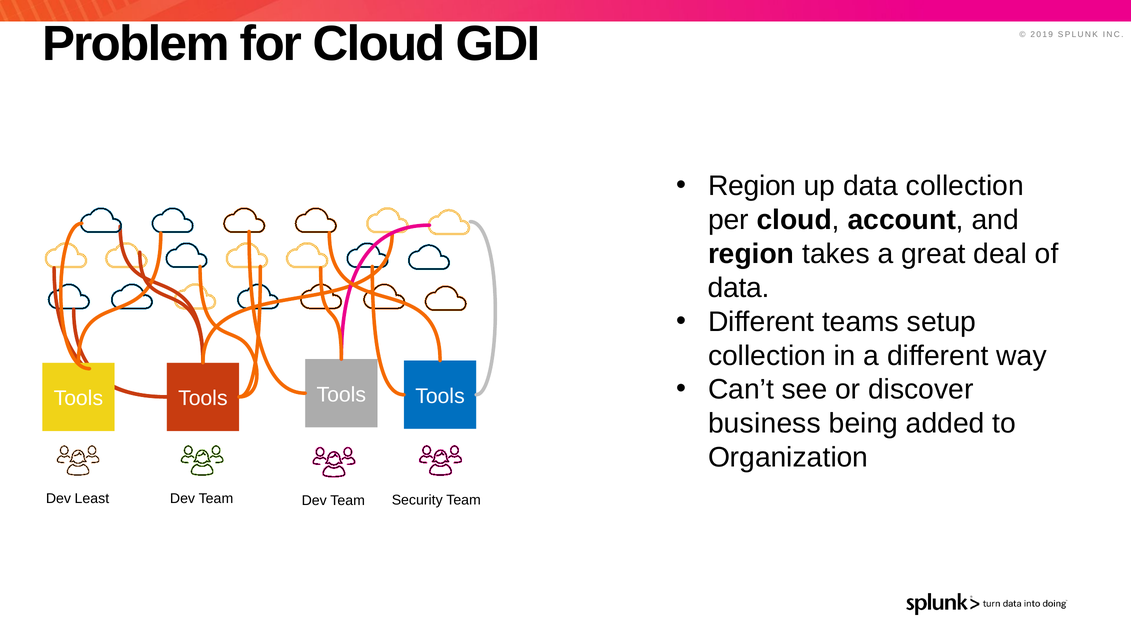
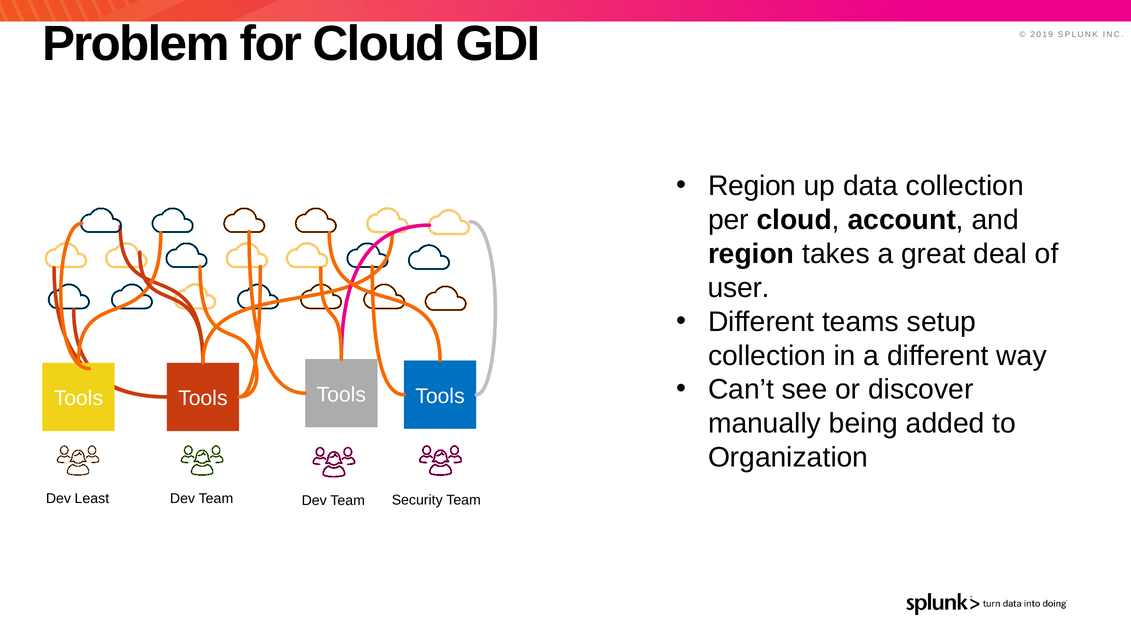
data: data -> user (739, 288)
business: business -> manually (765, 424)
